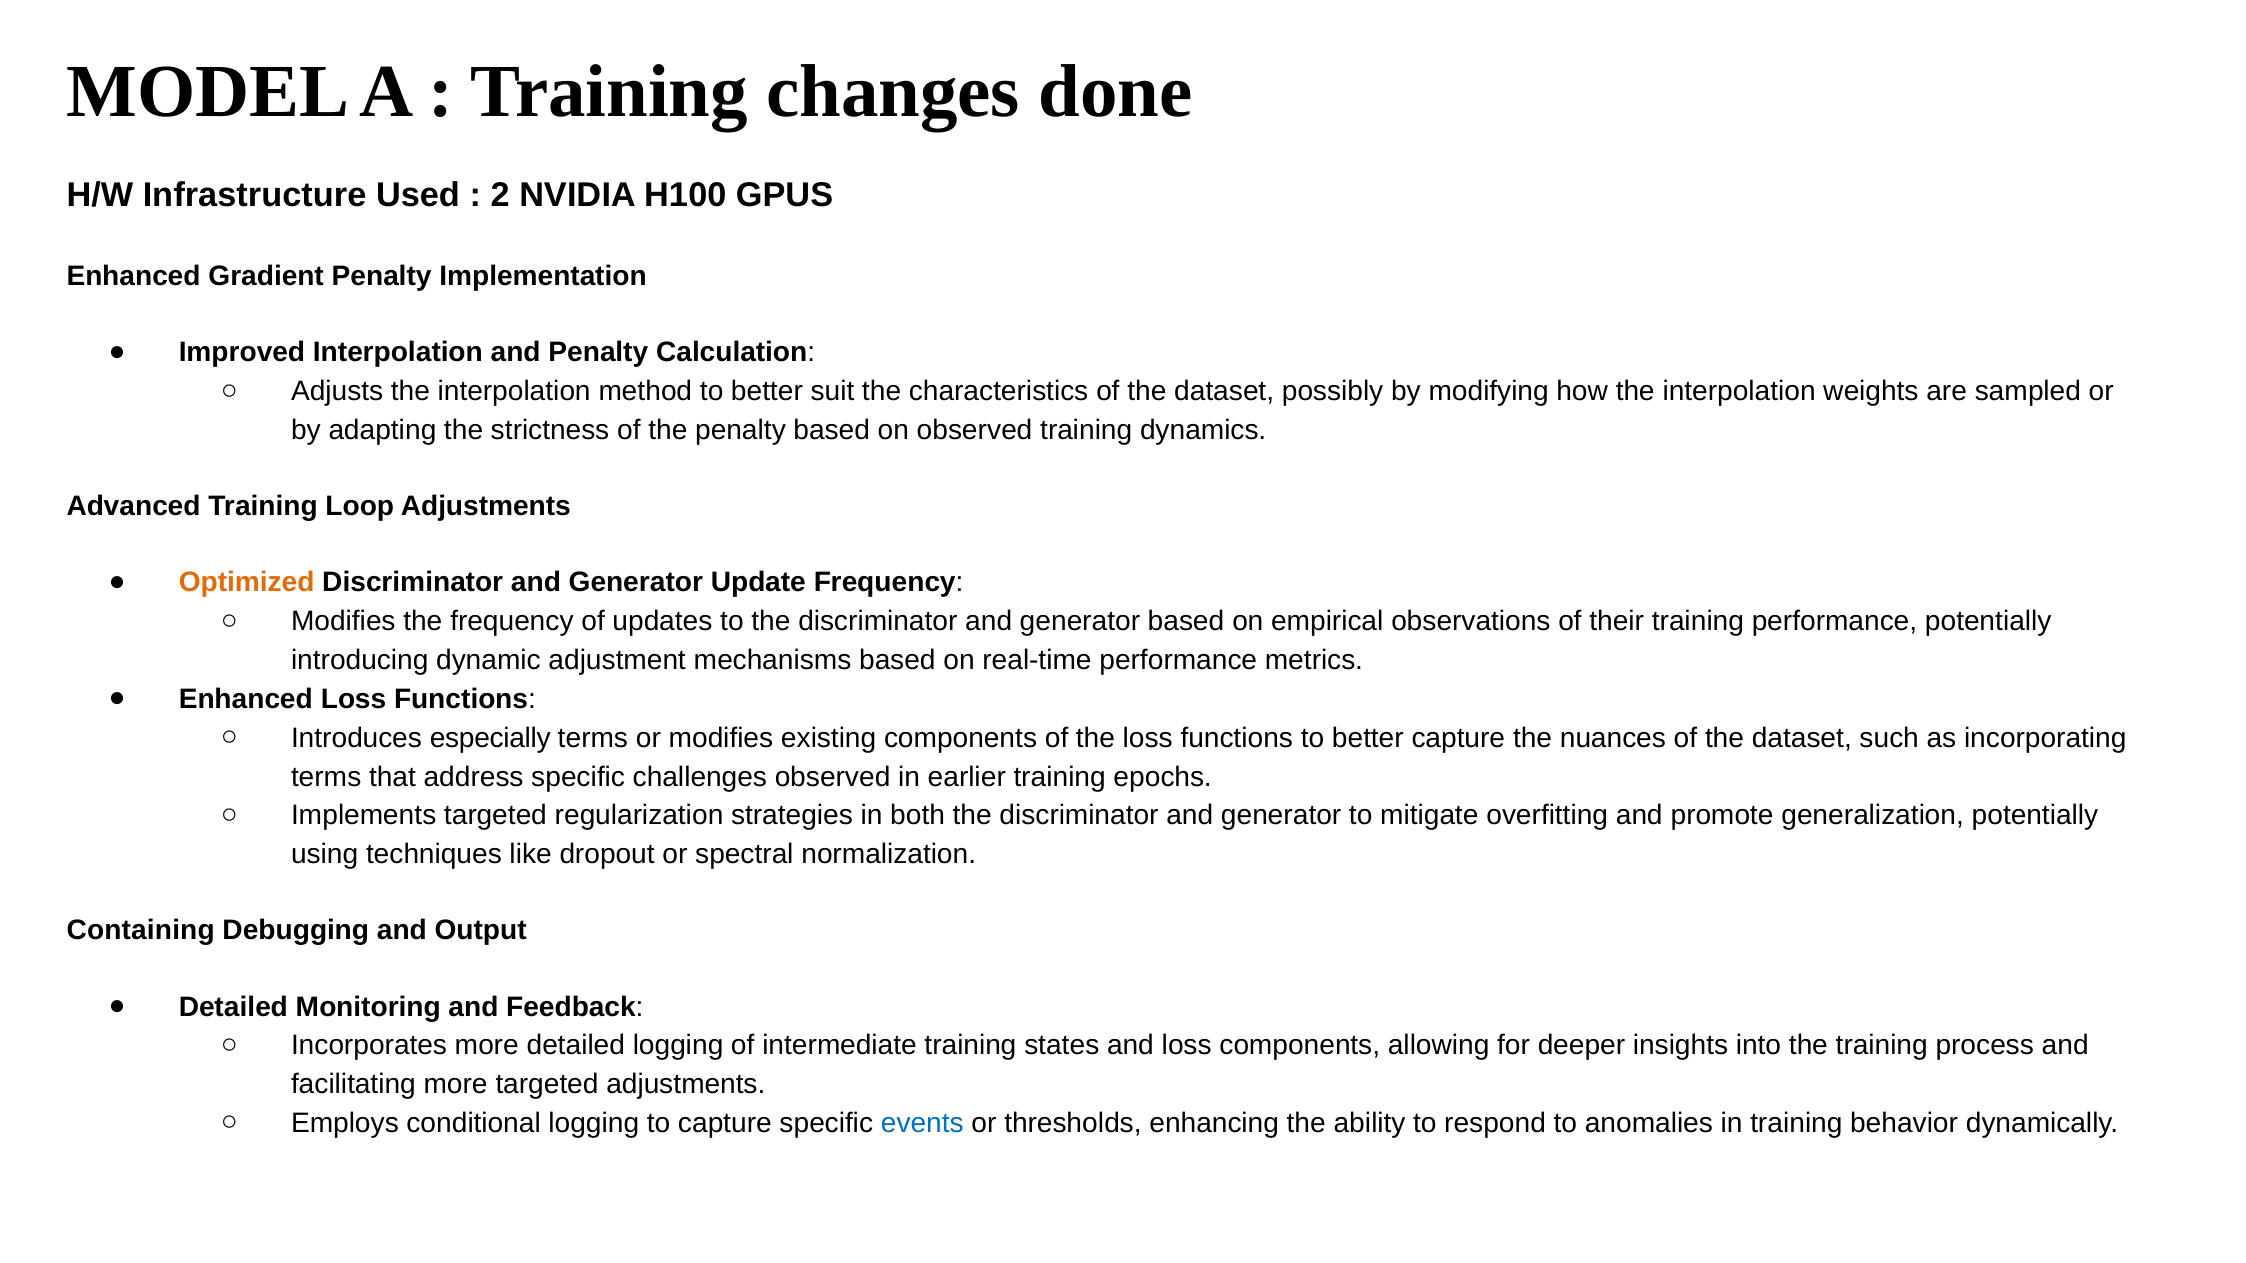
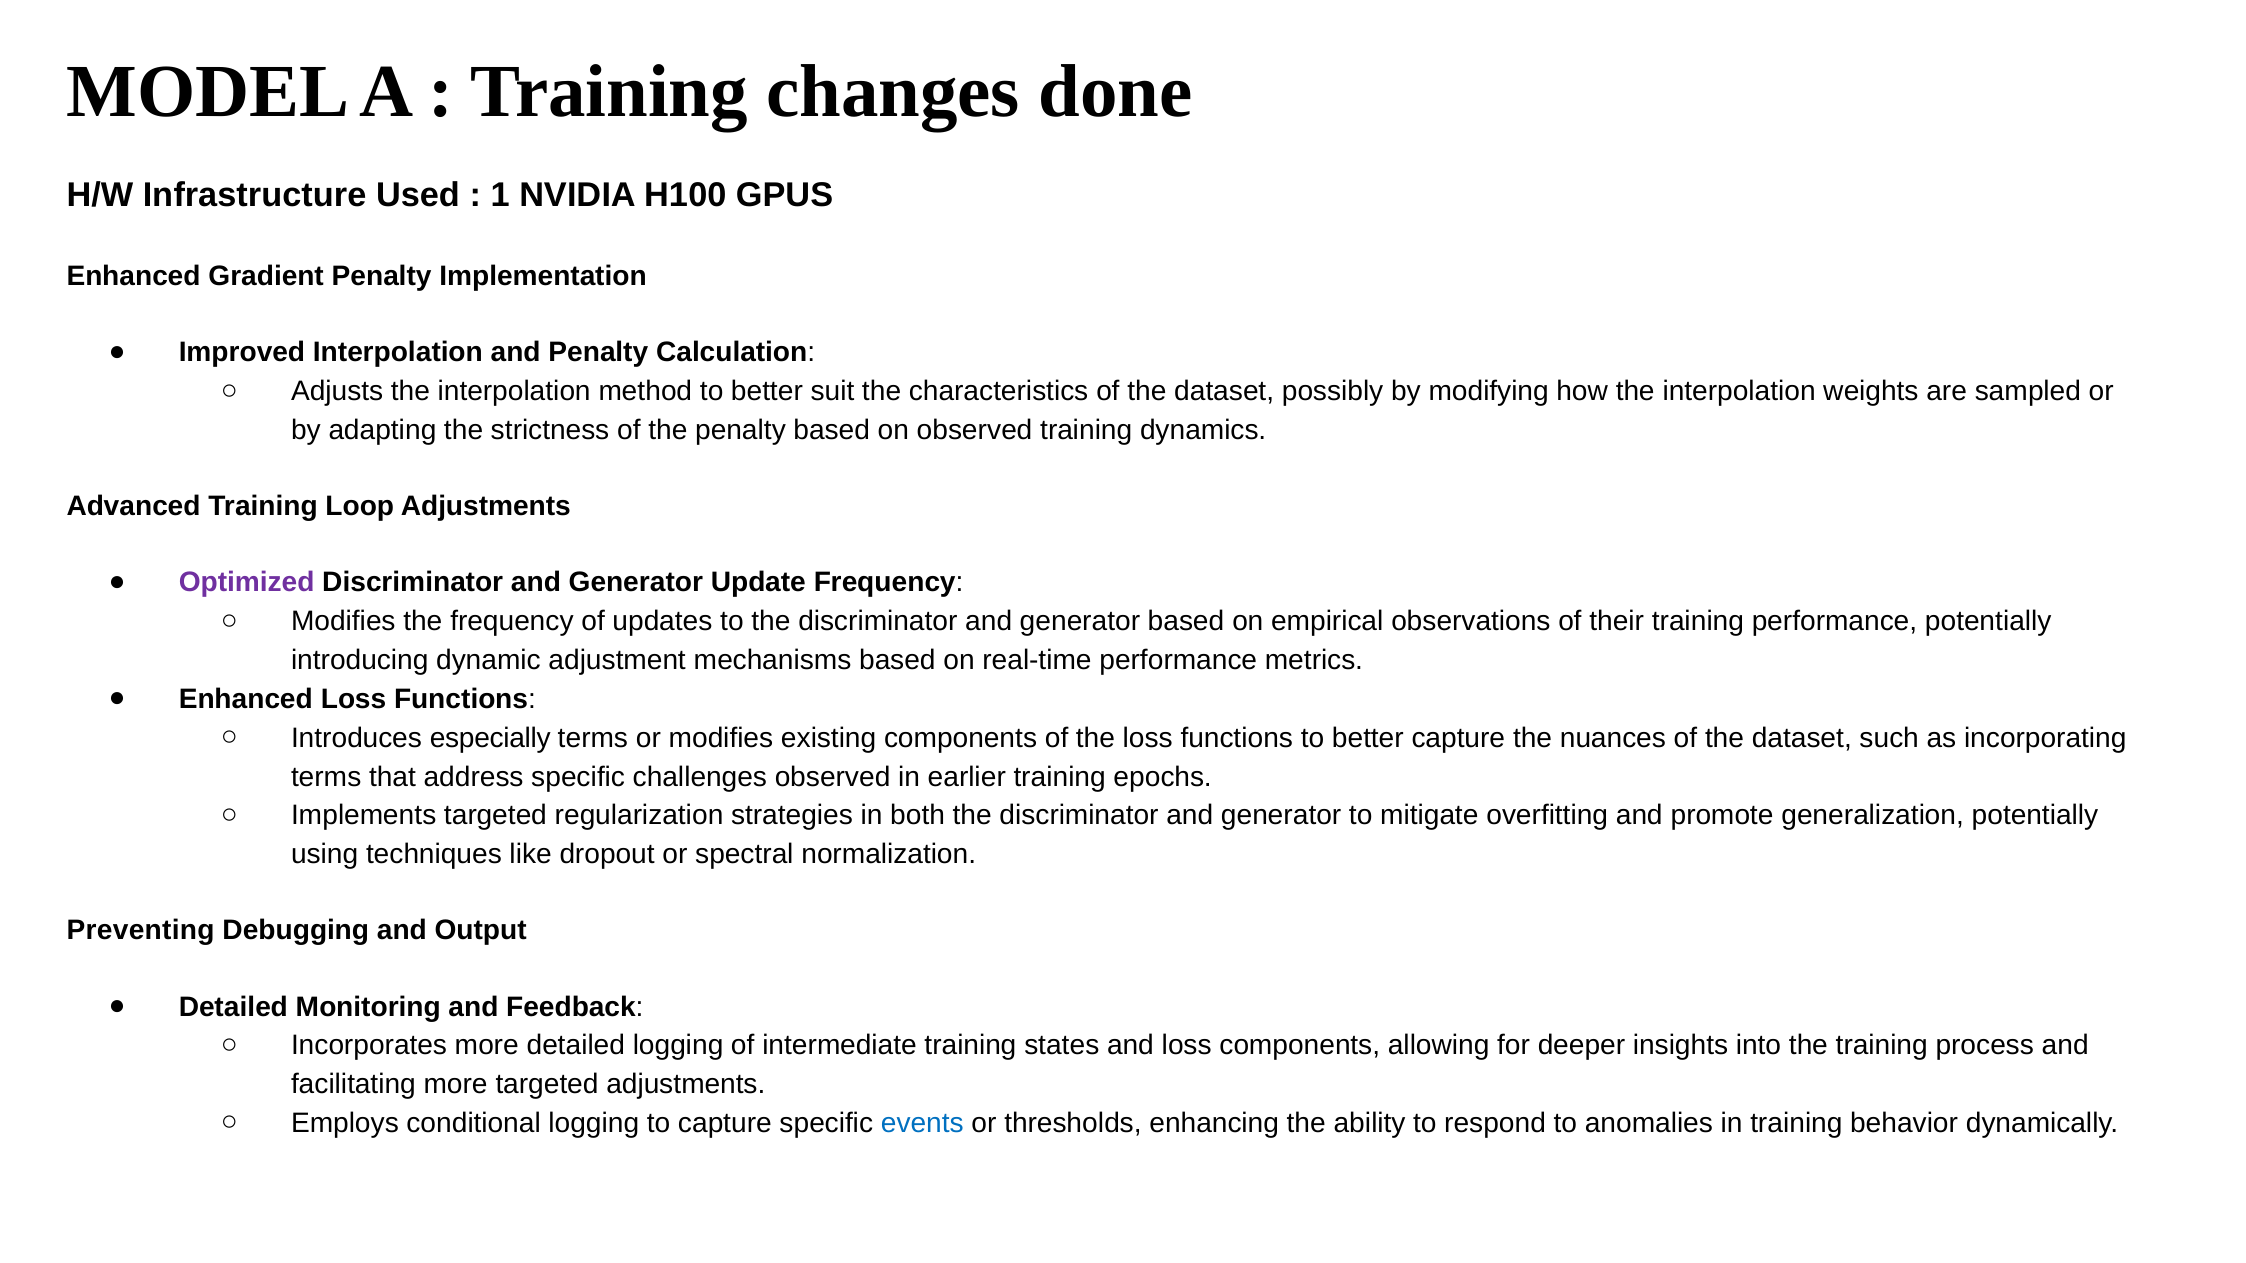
2: 2 -> 1 (500, 196)
Optimized colour: orange -> purple (247, 583)
Containing: Containing -> Preventing (141, 931)
